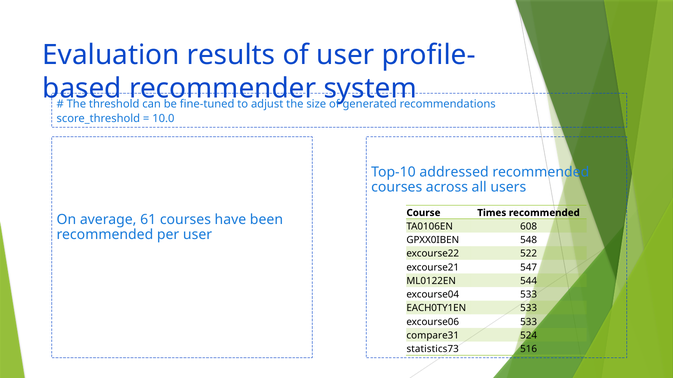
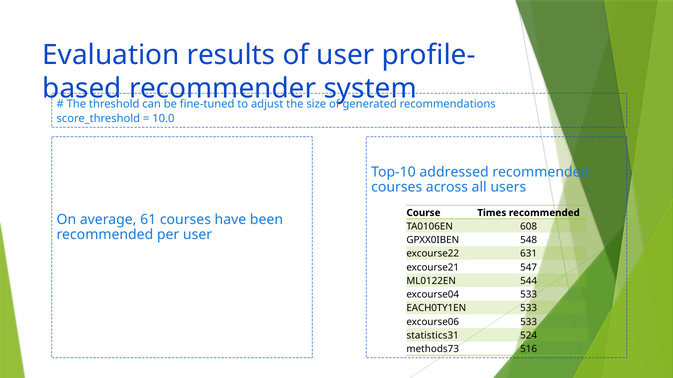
522: 522 -> 631 (529, 254)
compare31: compare31 -> statistics31 (433, 336)
statistics73: statistics73 -> methods73 (433, 350)
